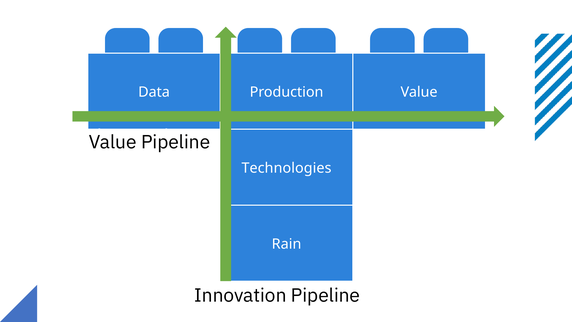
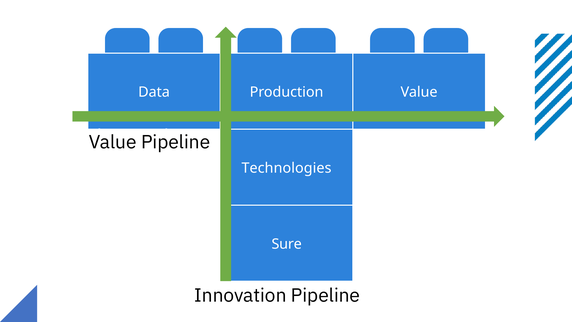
Rain: Rain -> Sure (287, 244)
